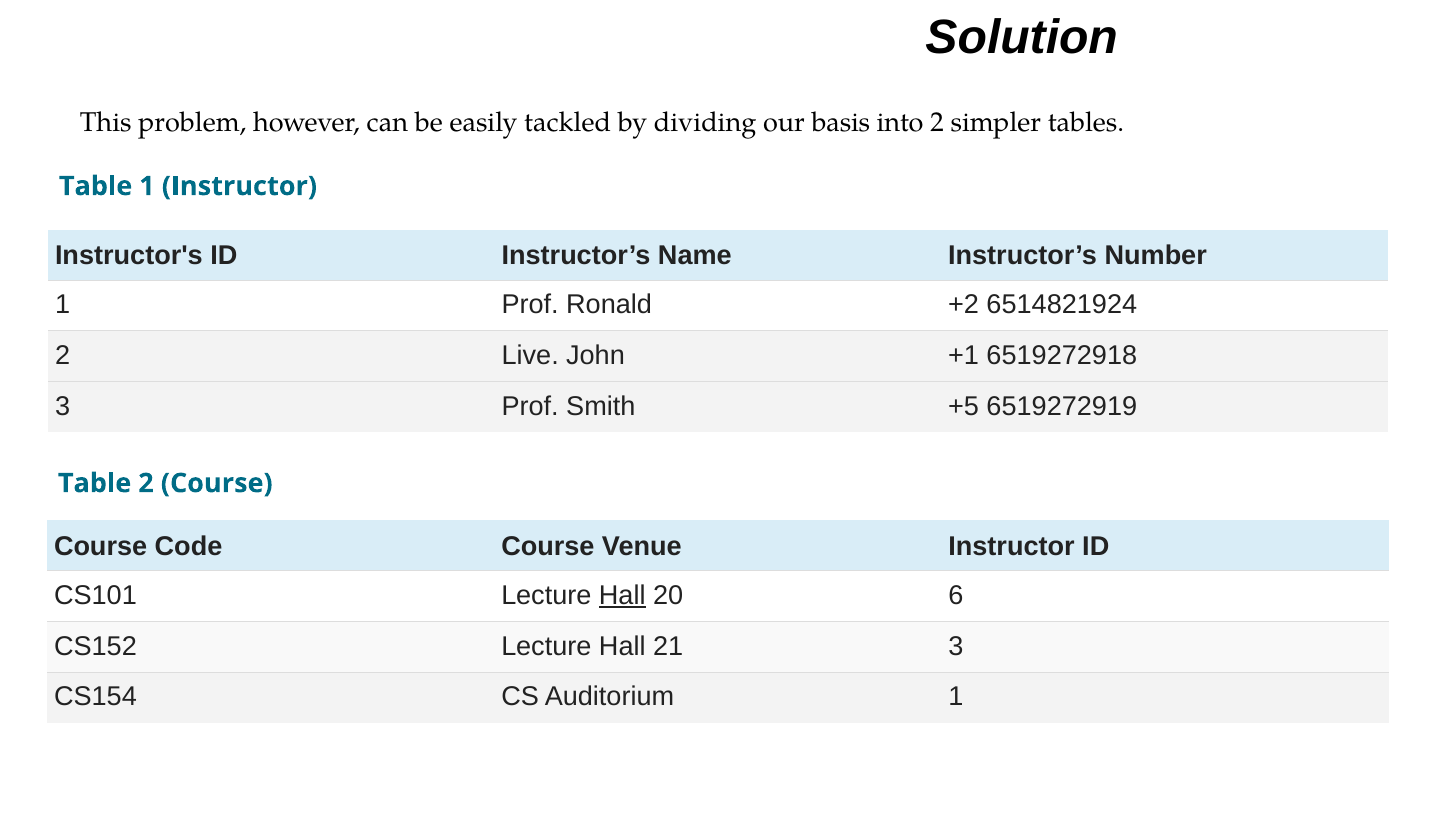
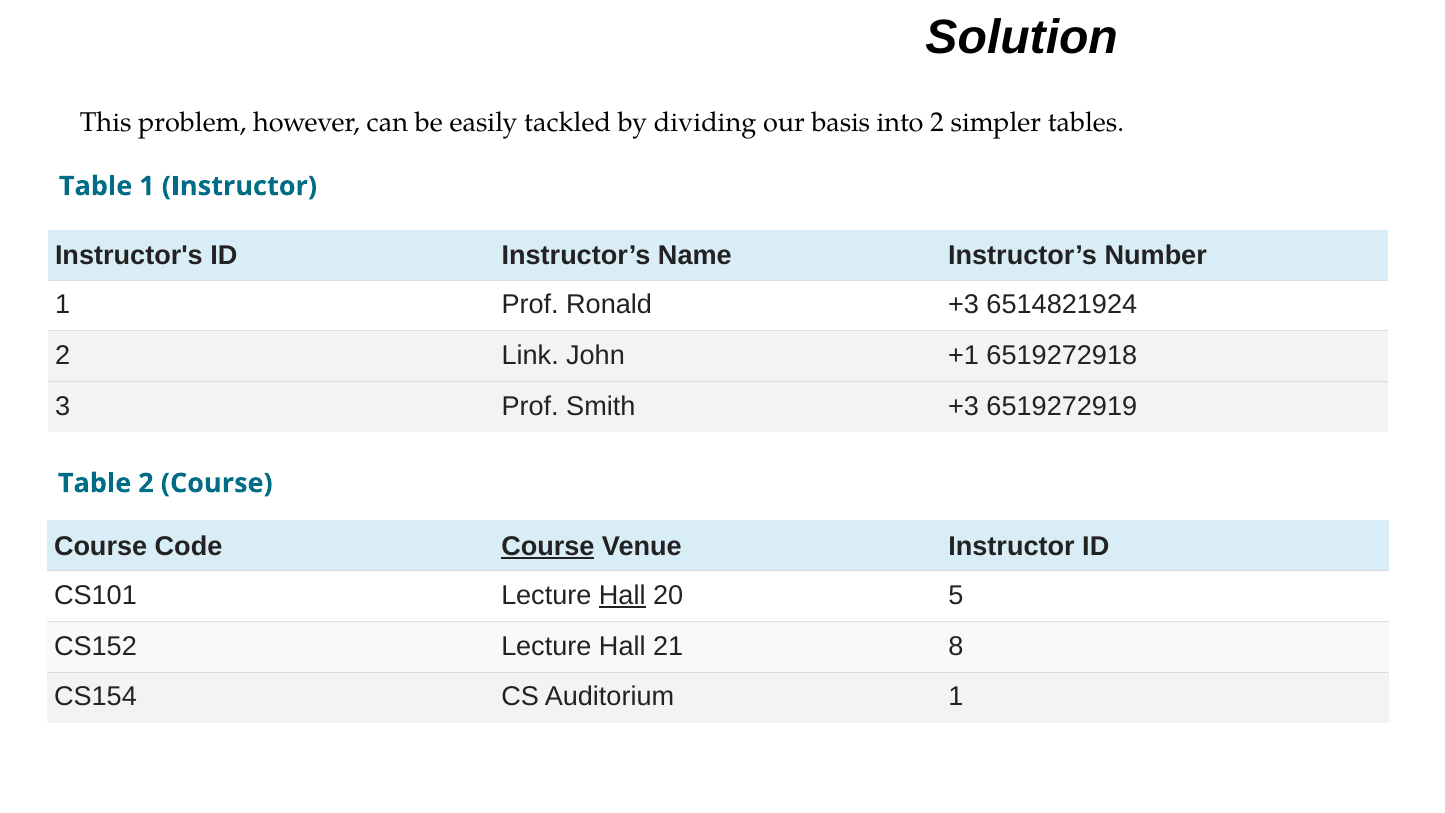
Ronald +2: +2 -> +3 (964, 305)
Live: Live -> Link (530, 355)
Smith +5: +5 -> +3 (964, 406)
Course underline: none -> present (548, 546)
6: 6 -> 5 (956, 595)
21 3: 3 -> 8 (956, 646)
